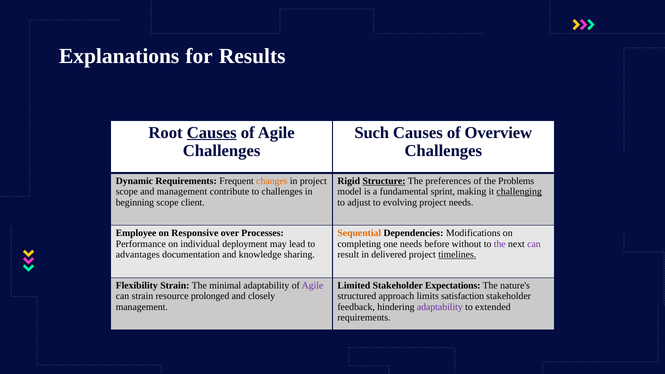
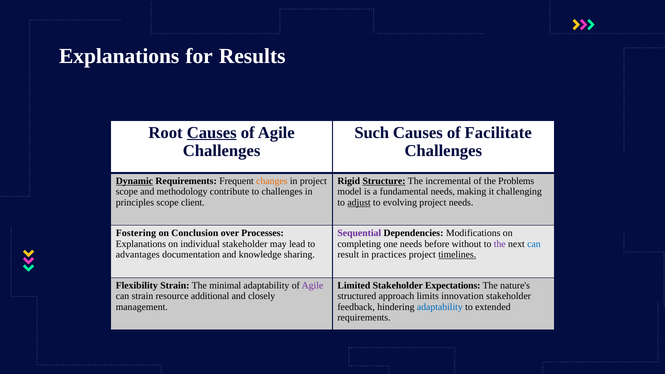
Overview: Overview -> Facilitate (498, 133)
Dynamic underline: none -> present (134, 181)
preferences: preferences -> incremental (448, 181)
and management: management -> methodology (182, 192)
fundamental sprint: sprint -> needs (443, 192)
challenging underline: present -> none (519, 192)
beginning: beginning -> principles (135, 202)
adjust underline: none -> present (359, 202)
Employee: Employee -> Fostering (136, 233)
Responsive: Responsive -> Conclusion (195, 233)
Sequential colour: orange -> purple (359, 233)
Performance: Performance -> Explanations (141, 244)
individual deployment: deployment -> stakeholder (245, 244)
can colour: purple -> blue (534, 244)
delivered: delivered -> practices (389, 255)
prolonged: prolonged -> additional (210, 296)
satisfaction: satisfaction -> innovation (462, 296)
adaptability colour: purple -> blue (440, 307)
